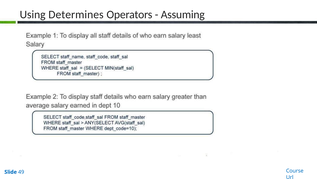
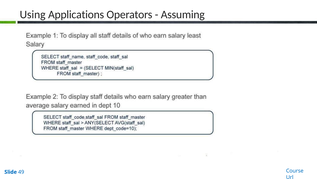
Determines: Determines -> Applications (76, 15)
